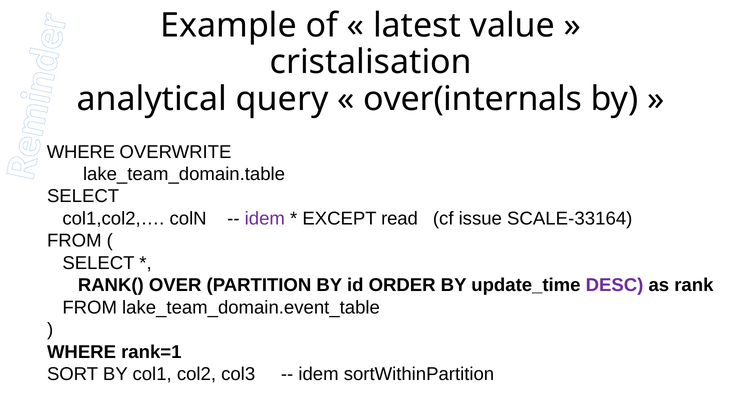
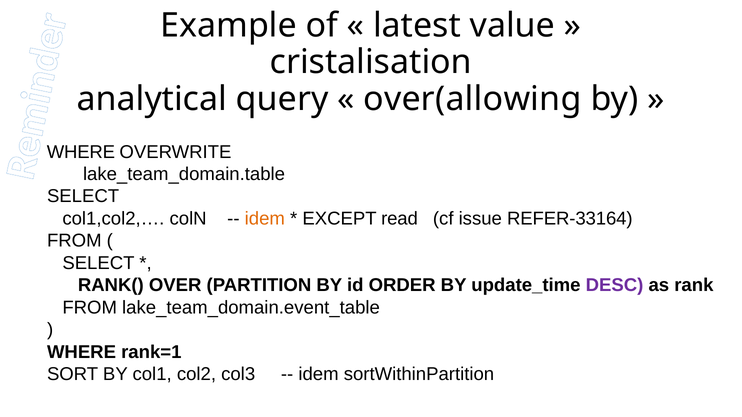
over(internals: over(internals -> over(allowing (472, 99)
idem colour: purple -> orange (265, 219)
SCALE-33164: SCALE-33164 -> REFER-33164 (570, 219)
